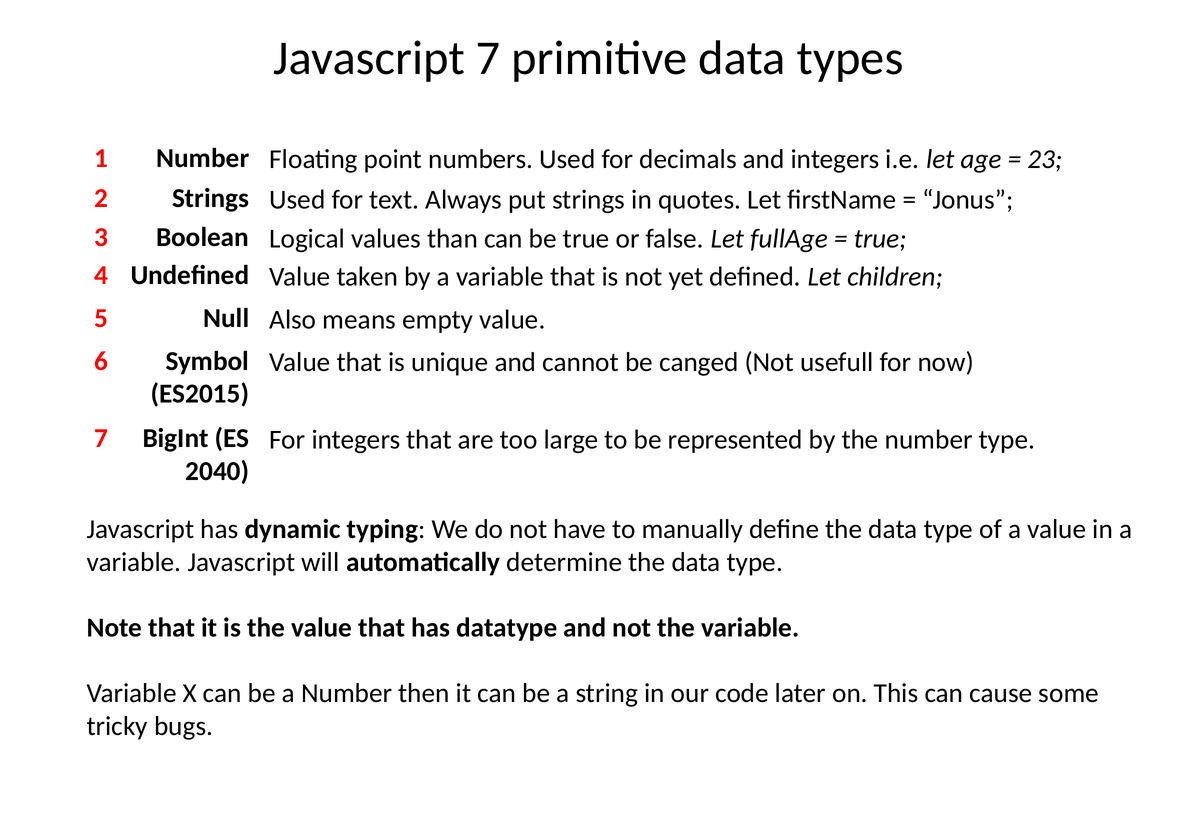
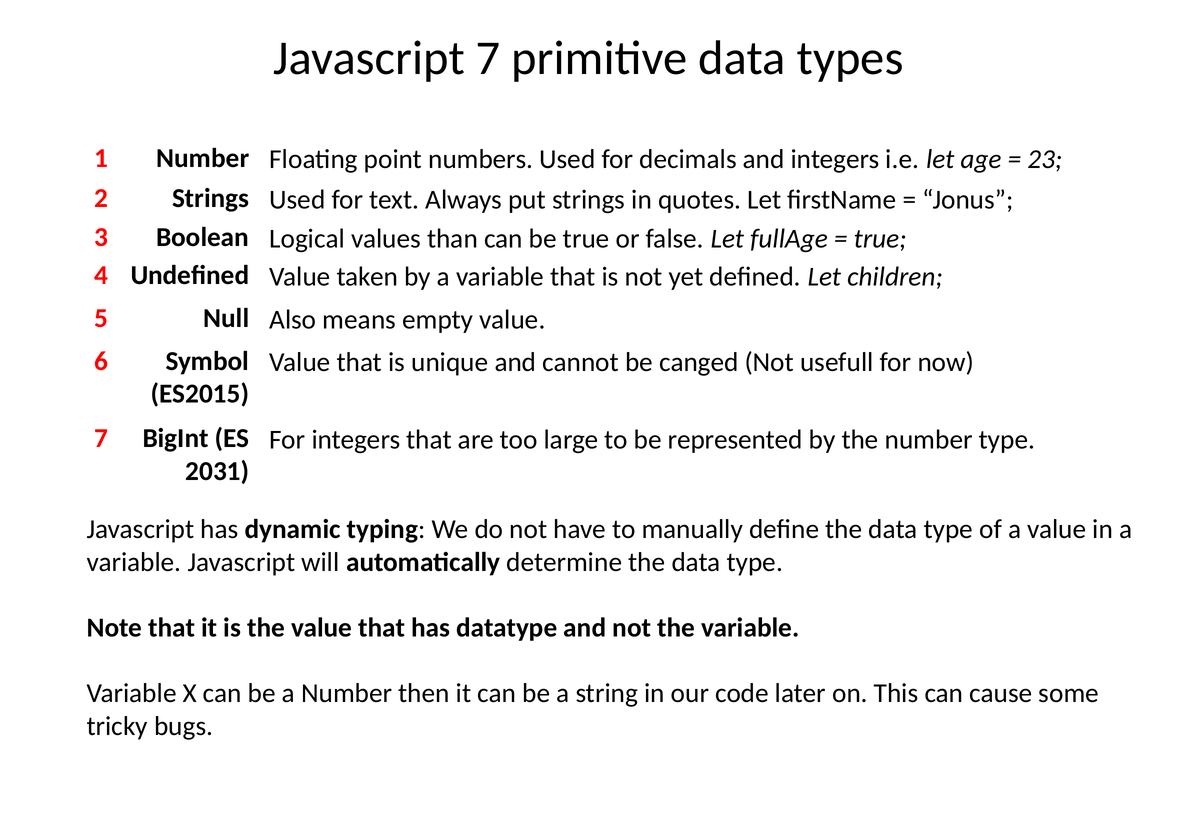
2040: 2040 -> 2031 (217, 471)
